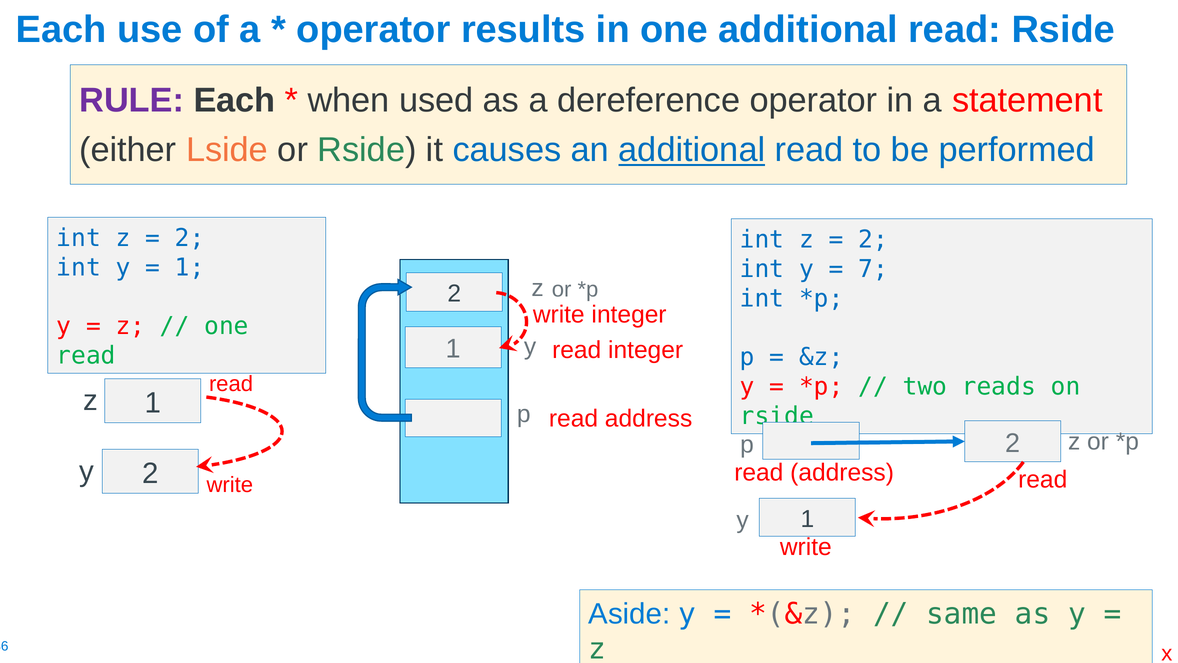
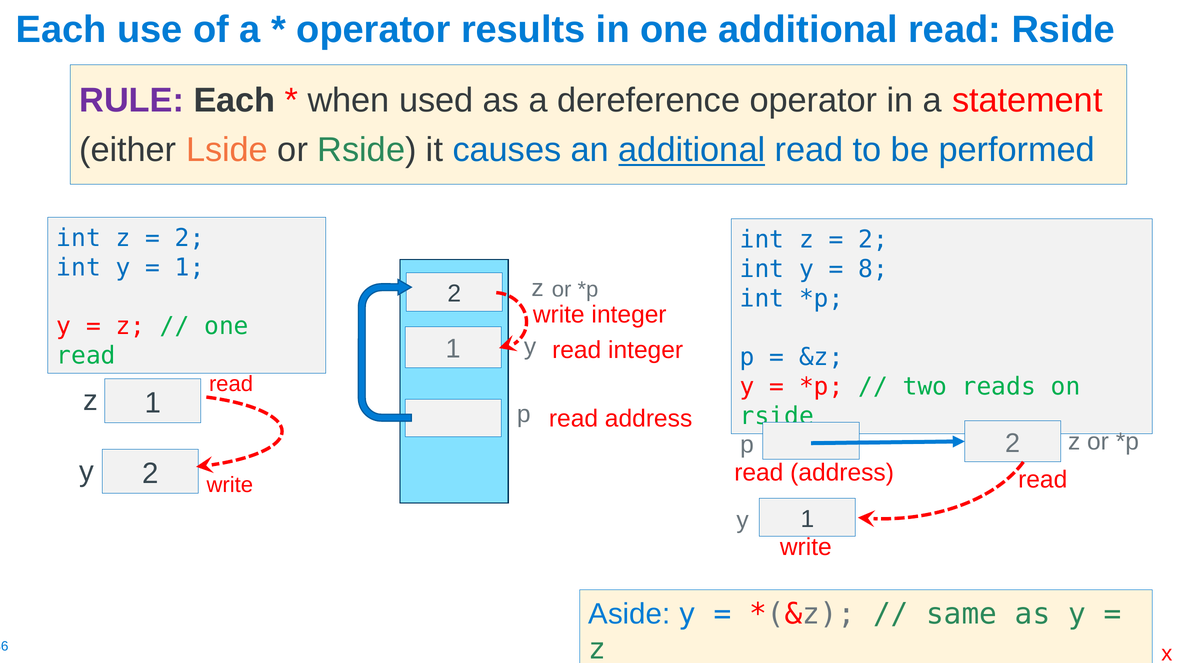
7: 7 -> 8 (873, 269)
